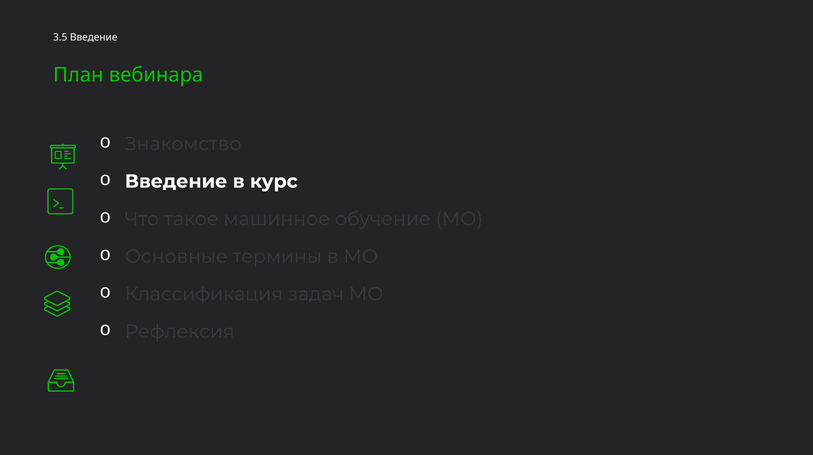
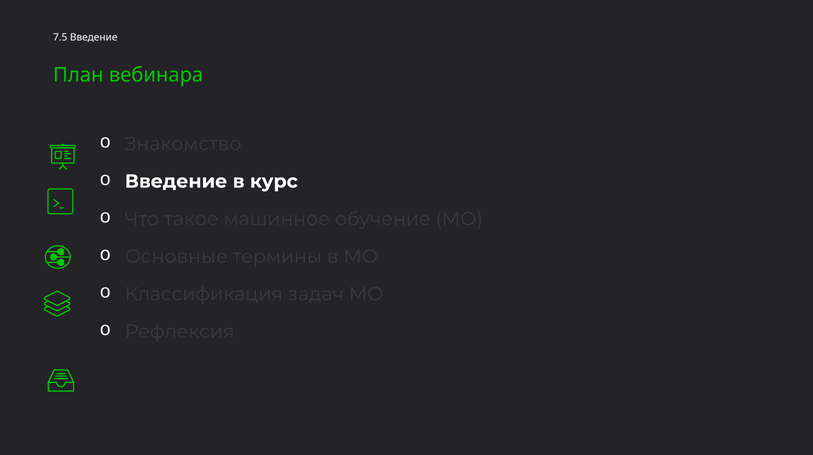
3.5: 3.5 -> 7.5 (60, 37)
